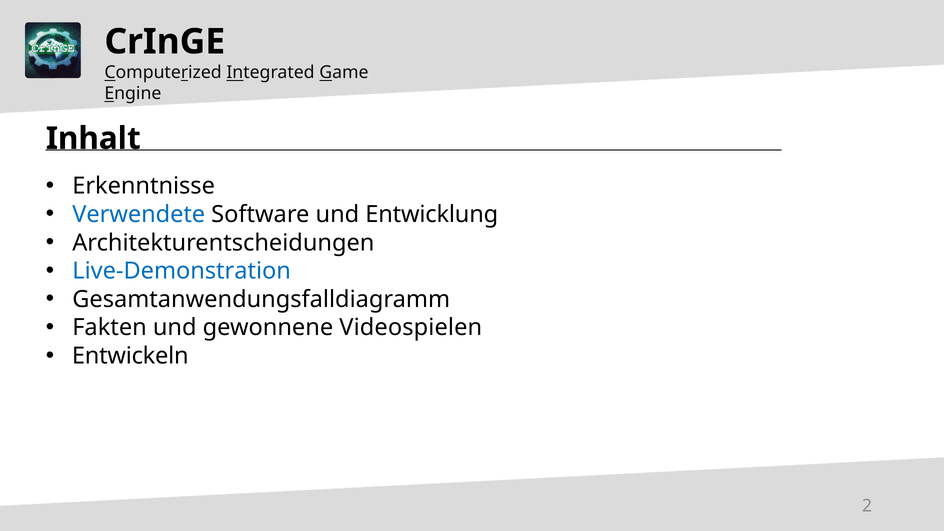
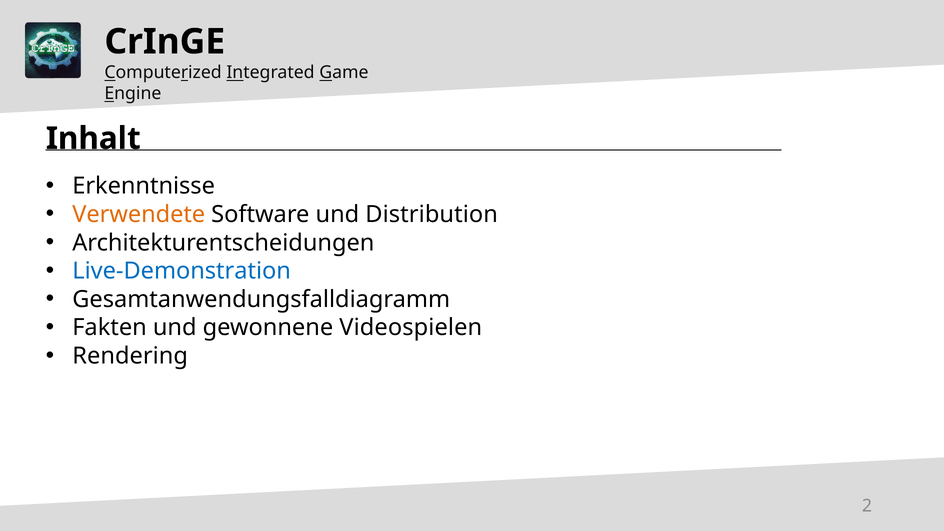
Verwendete colour: blue -> orange (139, 214)
Entwicklung: Entwicklung -> Distribution (432, 214)
Entwickeln: Entwickeln -> Rendering (130, 356)
